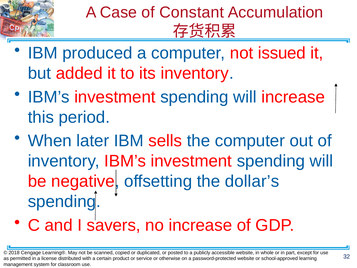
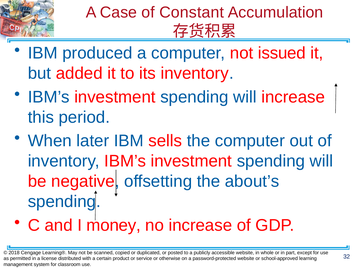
dollar’s: dollar’s -> about’s (252, 181)
savers: savers -> money (114, 225)
